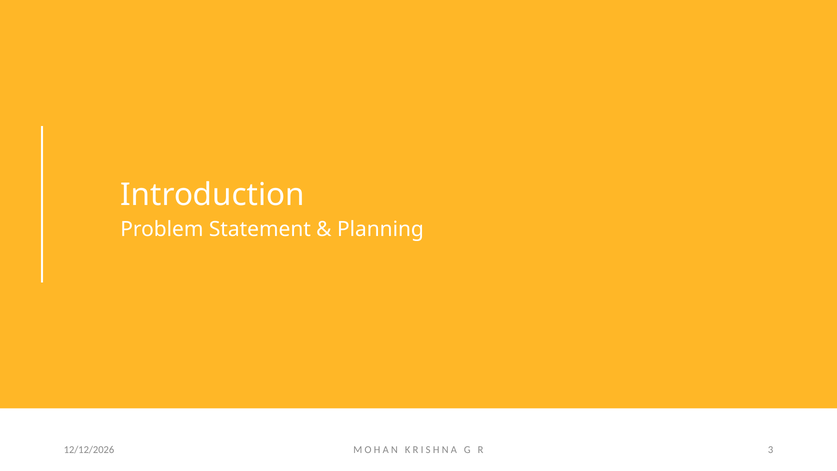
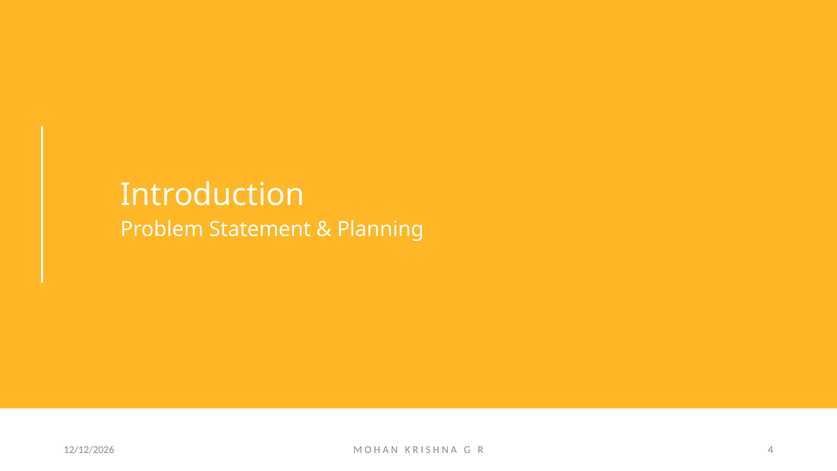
3: 3 -> 4 (771, 450)
